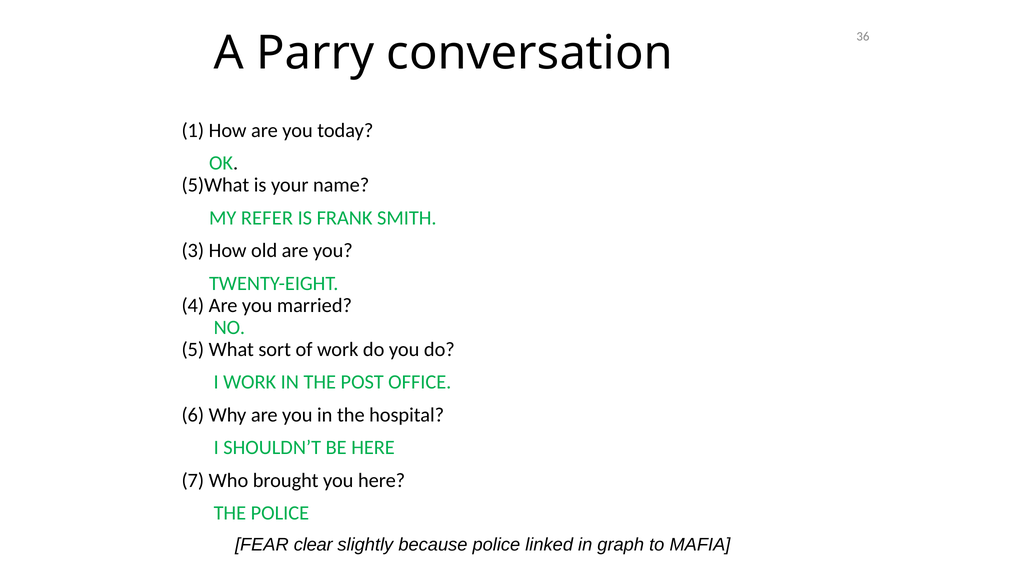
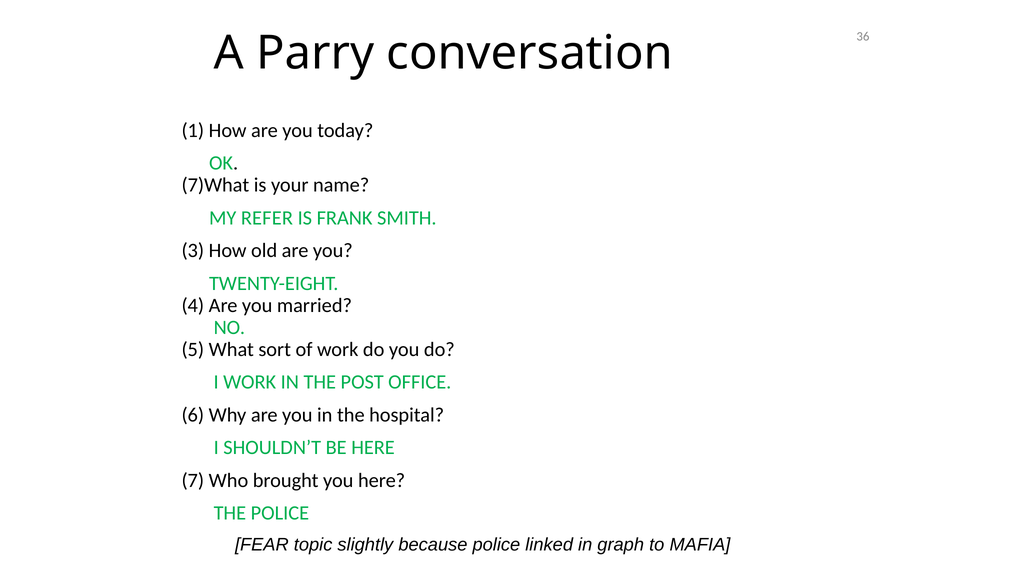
5)What: 5)What -> 7)What (215, 185)
clear: clear -> topic (313, 545)
